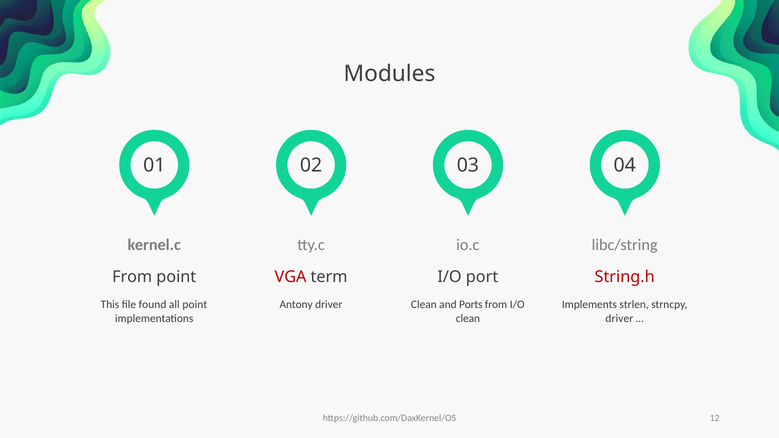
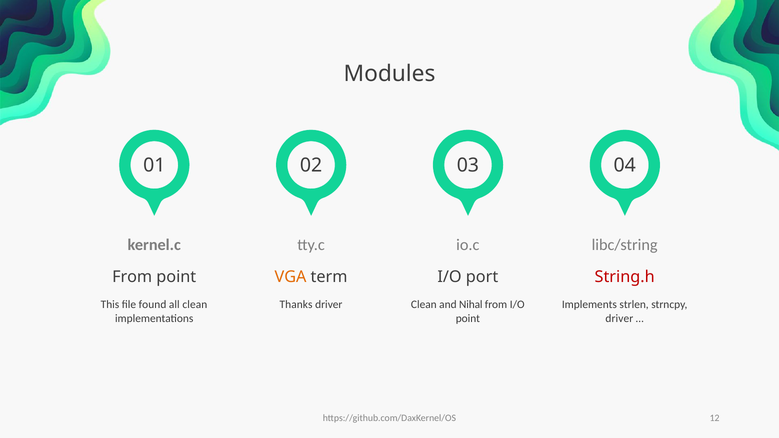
VGA colour: red -> orange (291, 277)
all point: point -> clean (195, 305)
Antony: Antony -> Thanks (296, 305)
Ports: Ports -> Nihal (471, 305)
clean: clean -> point (468, 318)
